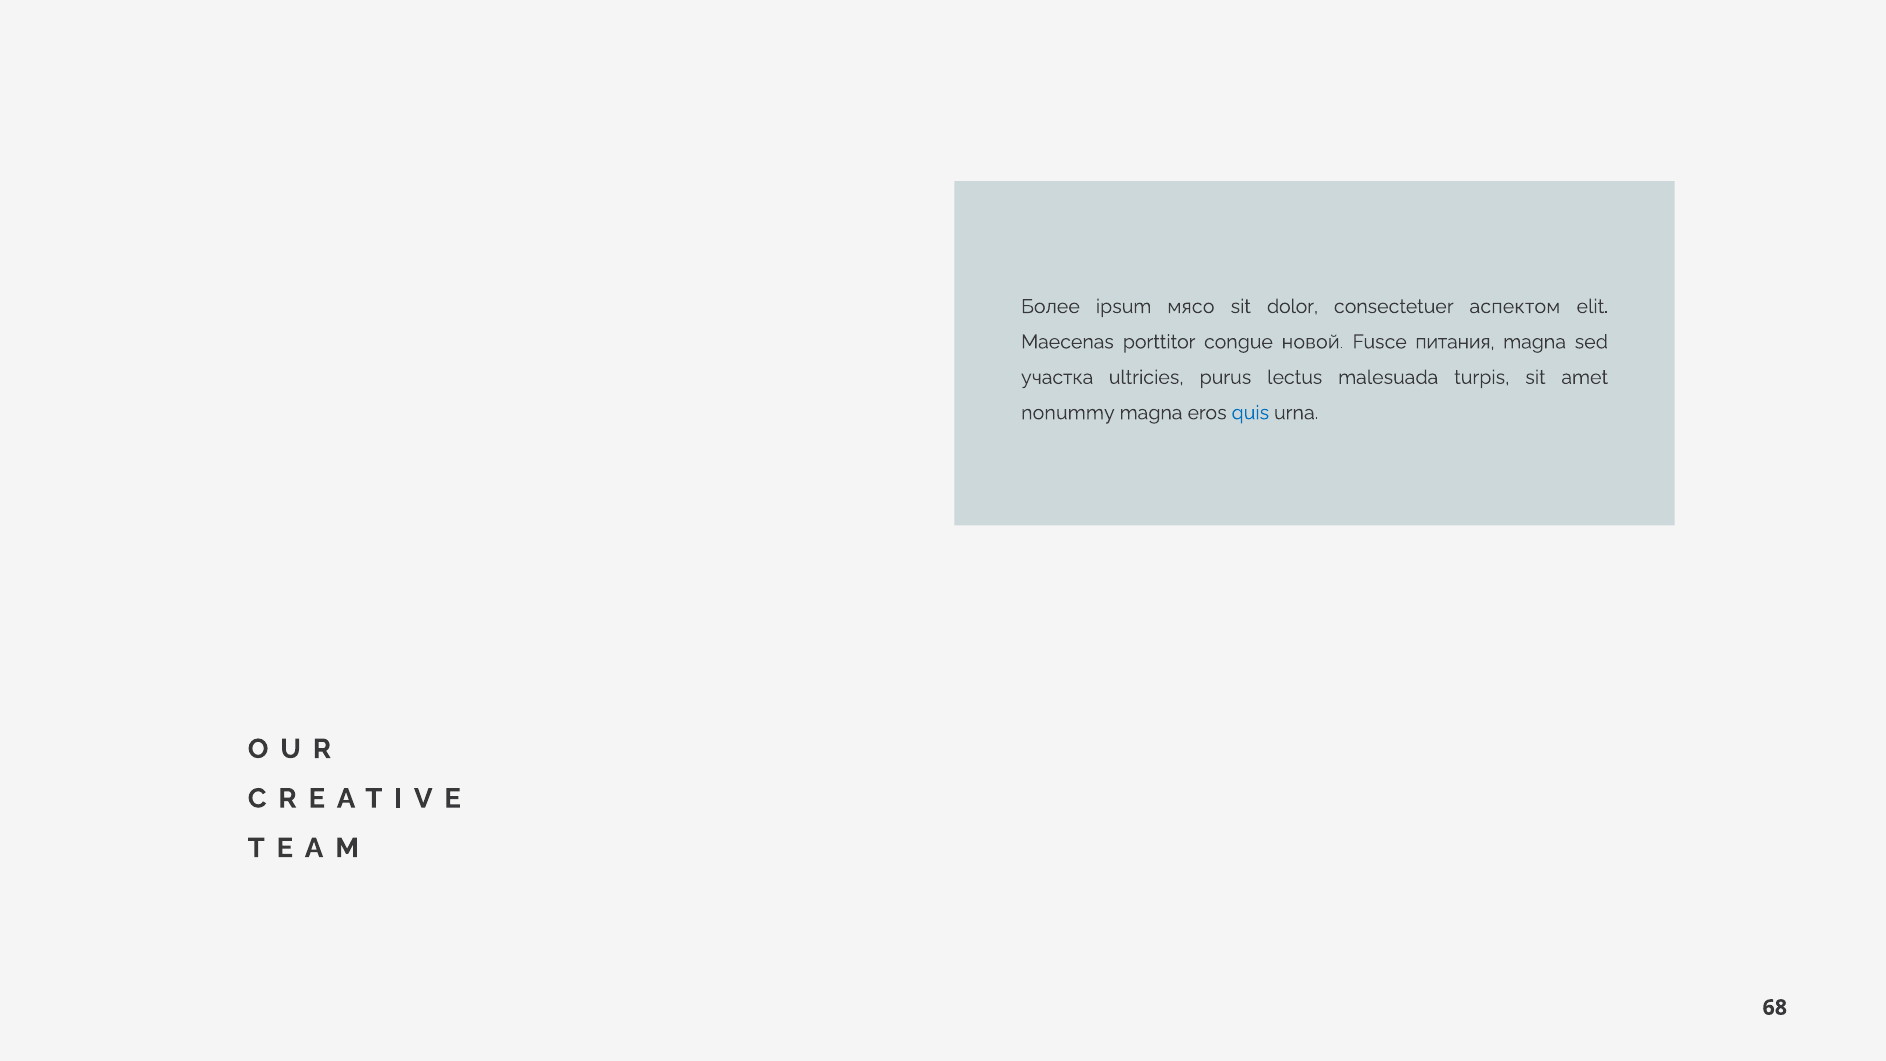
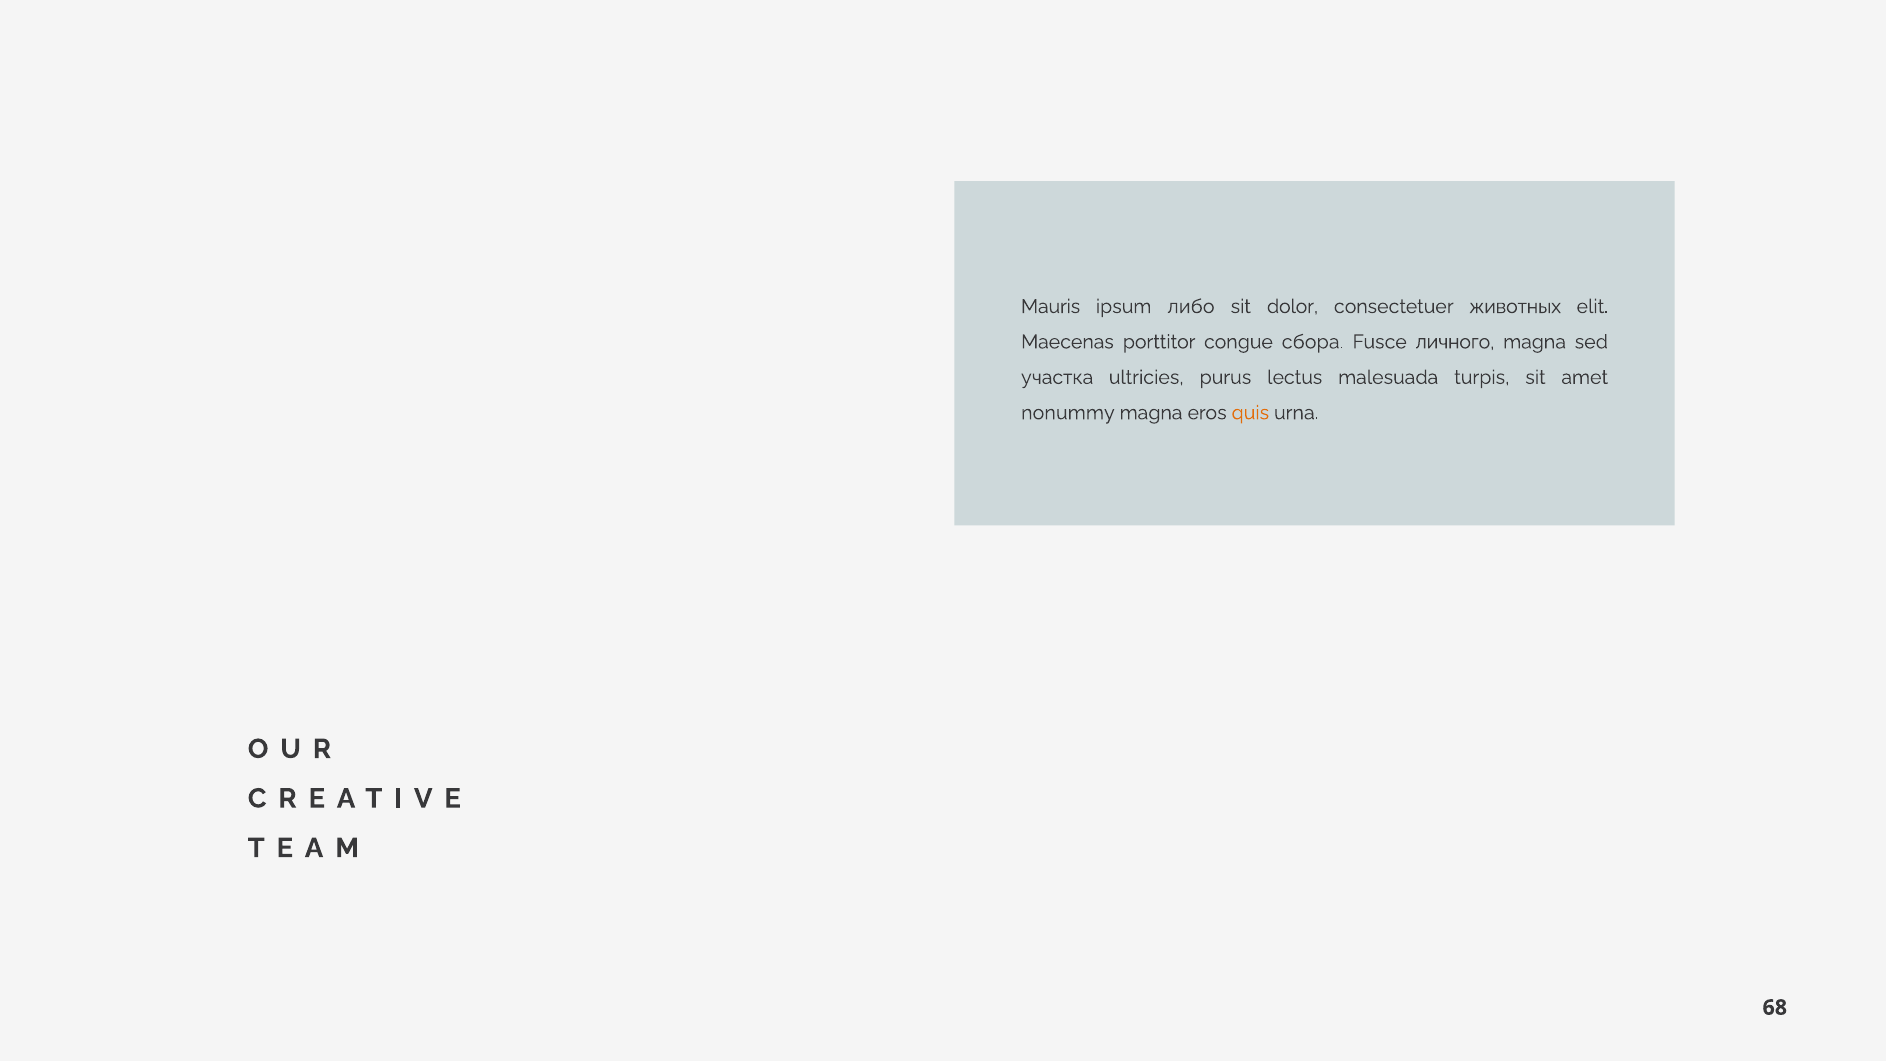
Более: Более -> Mauris (1051, 306)
мясо: мясо -> либо (1191, 306)
аспектом: аспектом -> животных (1515, 306)
новой: новой -> сбора (1313, 342)
питания: питания -> личного (1455, 342)
quis colour: blue -> orange (1250, 413)
